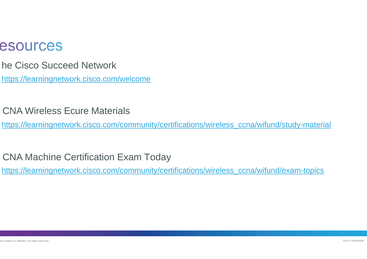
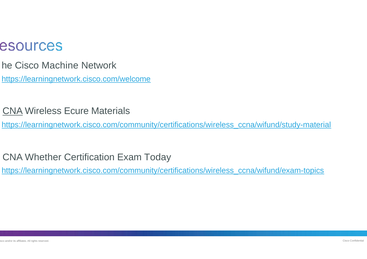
Succeed: Succeed -> Machine (60, 66)
CNA underline: none -> present (13, 111)
Machine: Machine -> Whether (43, 158)
